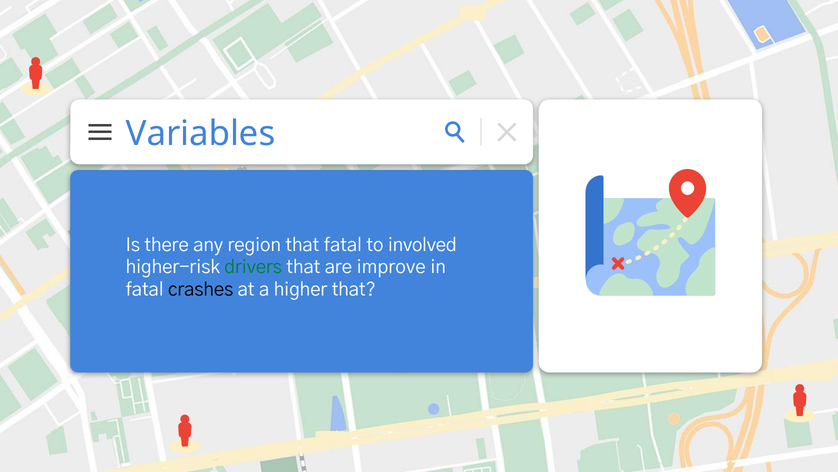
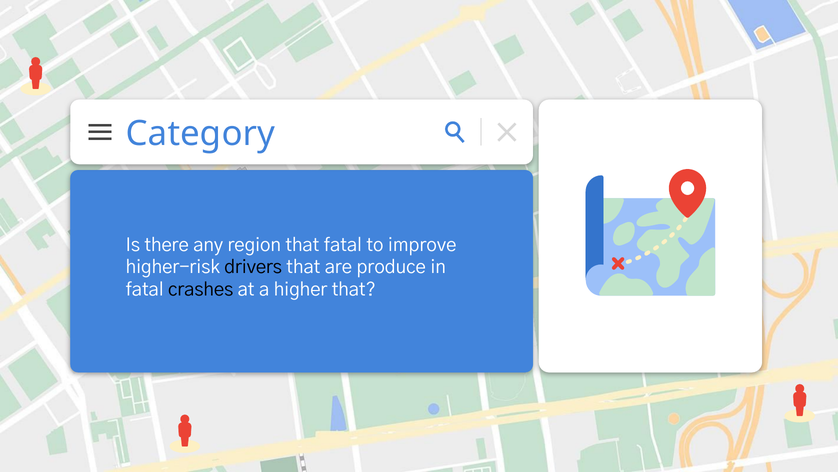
Variables: Variables -> Category (200, 134)
involved: involved -> improve (422, 245)
drivers colour: green -> black (253, 267)
improve: improve -> produce (391, 267)
